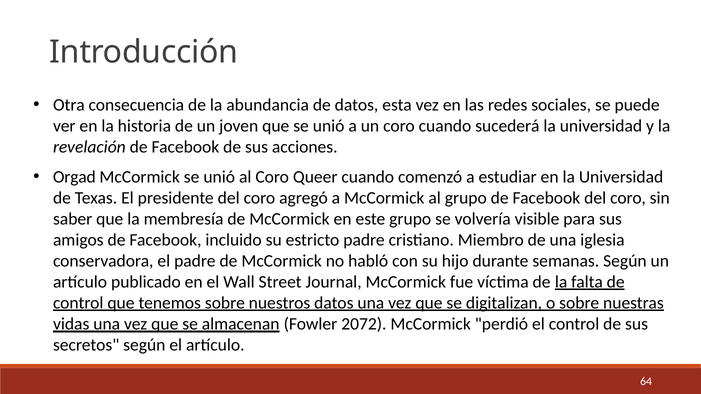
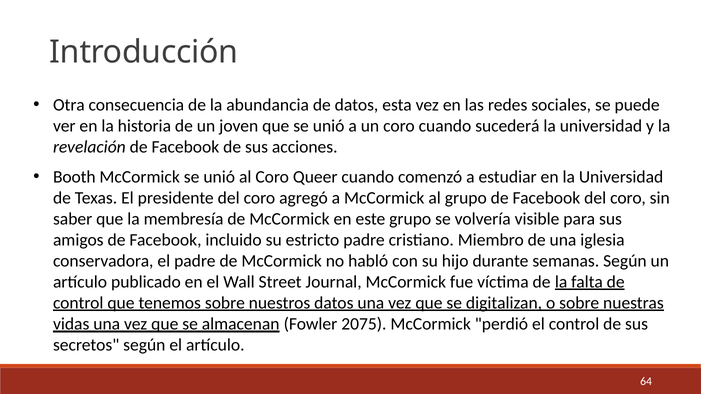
Orgad: Orgad -> Booth (74, 177)
2072: 2072 -> 2075 (364, 324)
